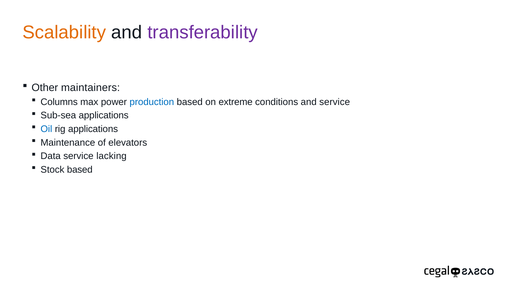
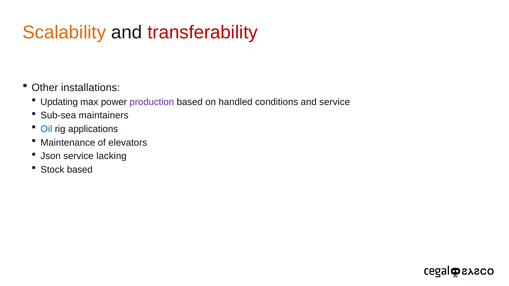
transferability colour: purple -> red (203, 32)
maintainers: maintainers -> installations (91, 88)
Columns: Columns -> Updating (59, 102)
production colour: blue -> purple (152, 102)
extreme: extreme -> handled (236, 102)
Sub-sea applications: applications -> maintainers (104, 116)
Data: Data -> Json (51, 156)
